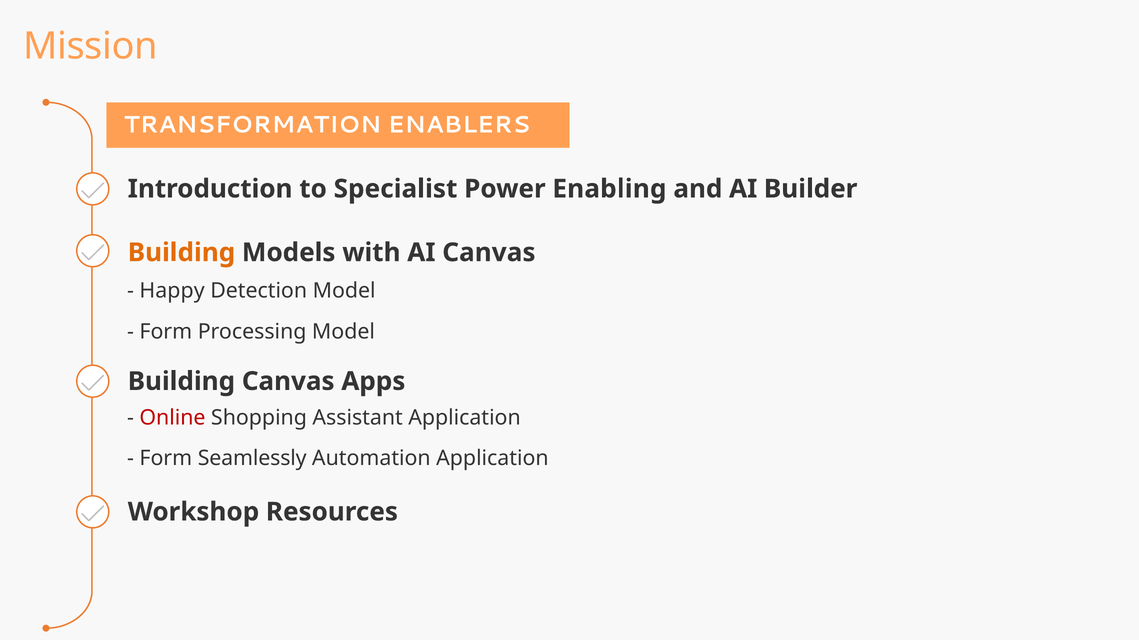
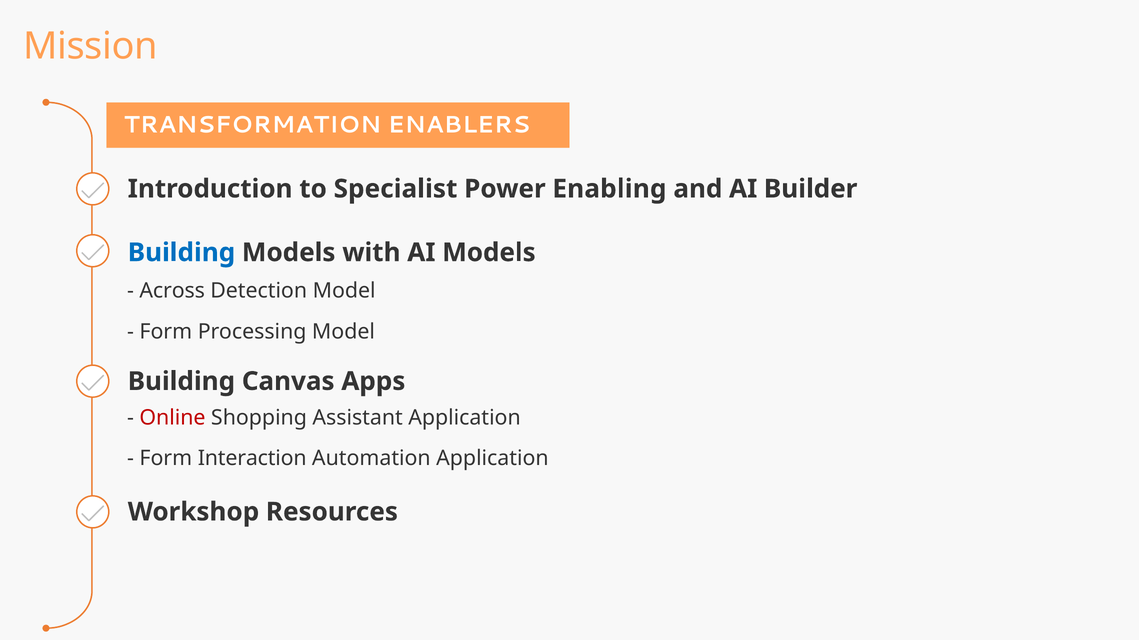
Building colour: orange -> blue (181, 253)
AI Canvas: Canvas -> Models (489, 253)
Happy: Happy -> Across (172, 291)
Seamlessly: Seamlessly -> Interaction (252, 459)
